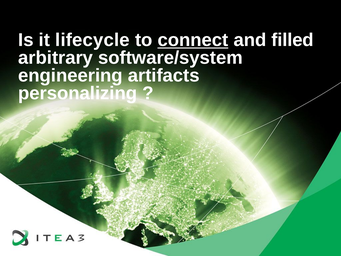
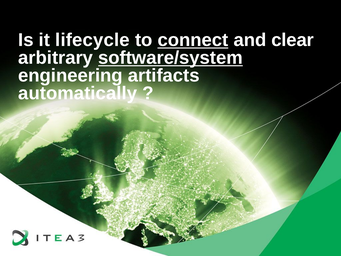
filled: filled -> clear (293, 40)
software/system underline: none -> present (170, 58)
personalizing: personalizing -> automatically (78, 93)
